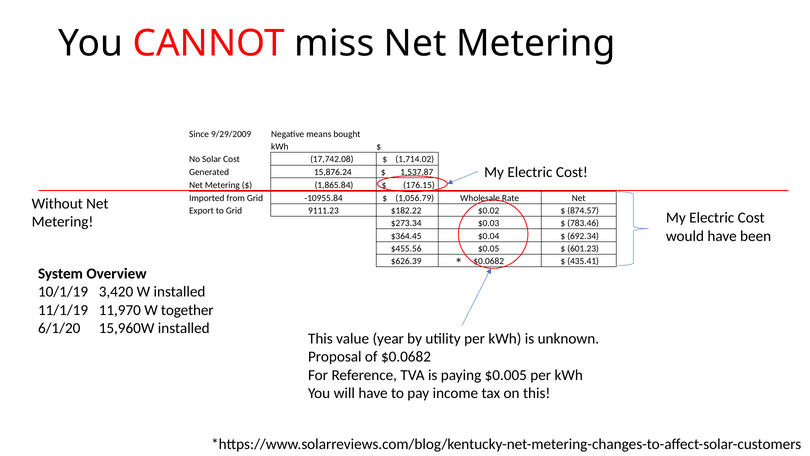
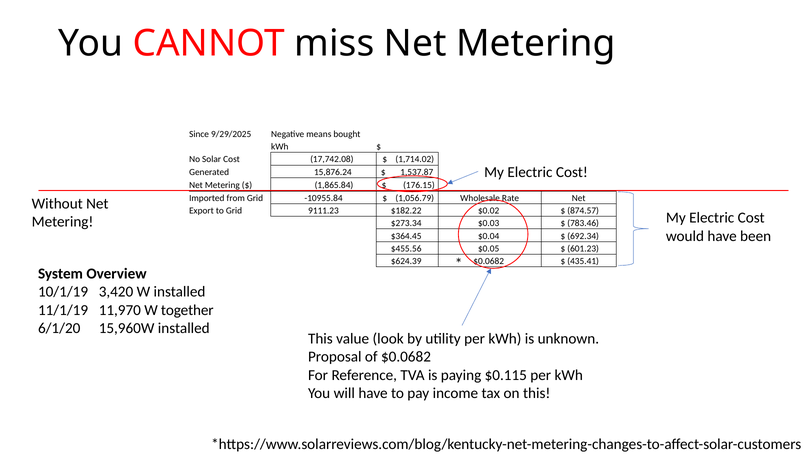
9/29/2009: 9/29/2009 -> 9/29/2025 (231, 134)
$626.39: $626.39 -> $624.39 (406, 261)
year: year -> look (388, 338)
$0.005: $0.005 -> $0.115 (506, 375)
